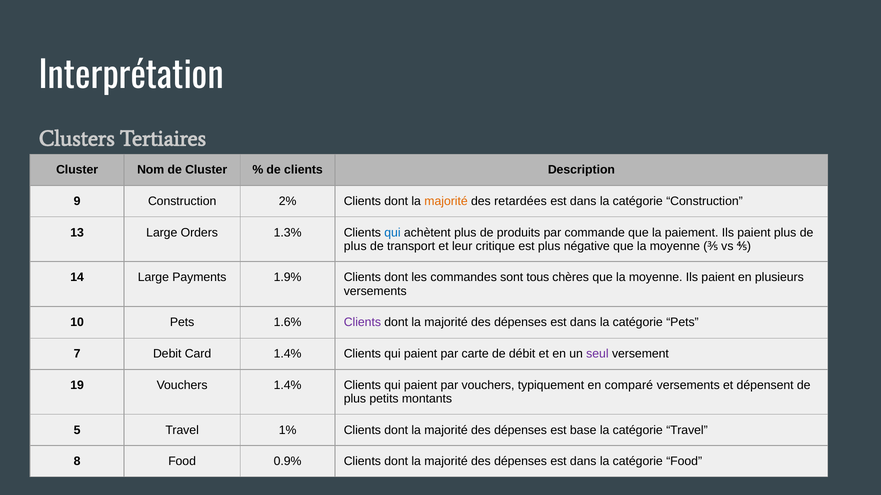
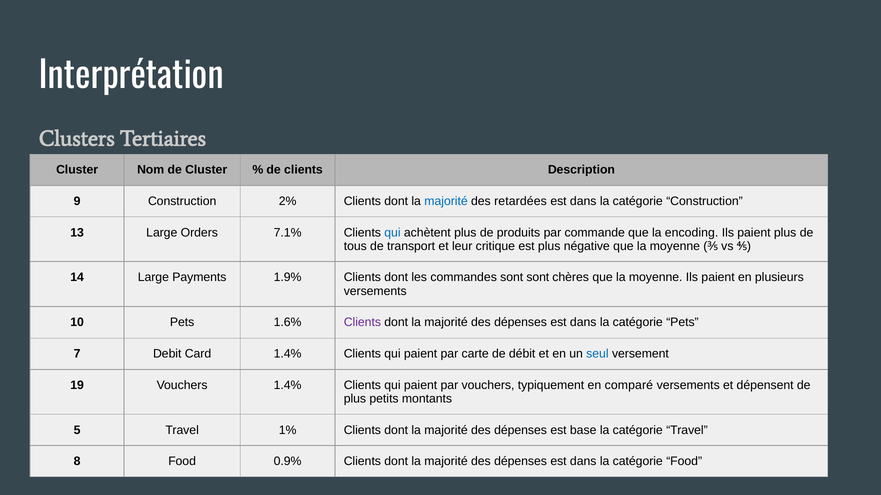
majorité colour: orange -> blue (446, 202)
1.3%: 1.3% -> 7.1% (288, 233)
paiement: paiement -> encoding (692, 233)
plus: plus -> tous (355, 246)
sont tous: tous -> sont (538, 278)
seul colour: purple -> blue (597, 354)
